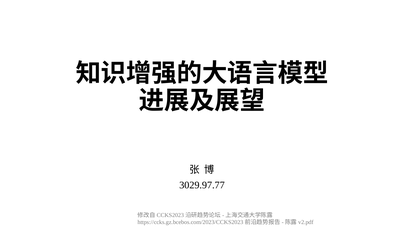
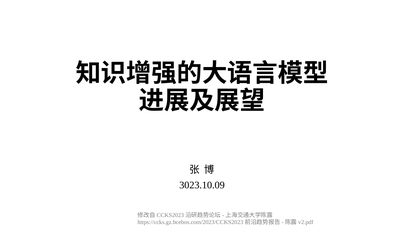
3029.97.77: 3029.97.77 -> 3023.10.09 (202, 185)
